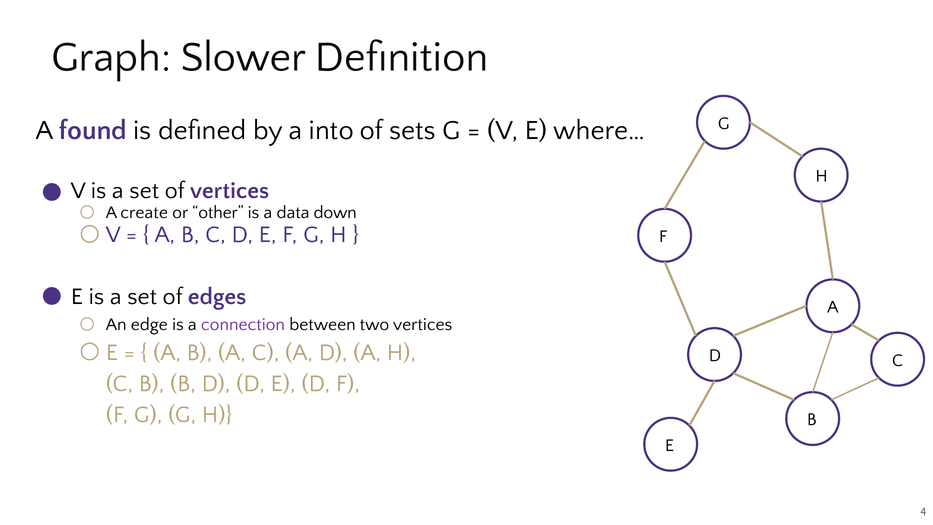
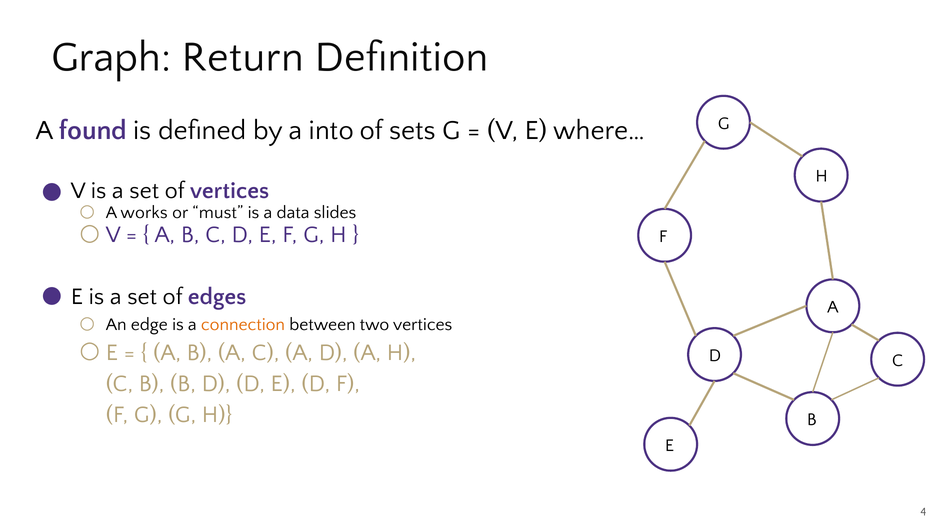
Slower: Slower -> Return (243, 57)
create: create -> works (144, 212)
other: other -> must (218, 212)
down: down -> slides (335, 212)
connection colour: purple -> orange (243, 324)
